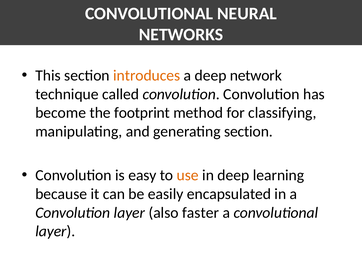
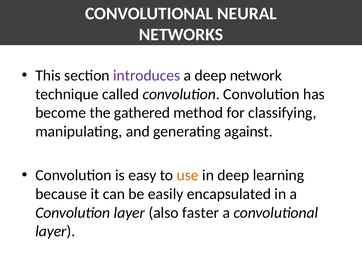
introduces colour: orange -> purple (147, 76)
footprint: footprint -> gathered (142, 113)
generating section: section -> against (248, 132)
